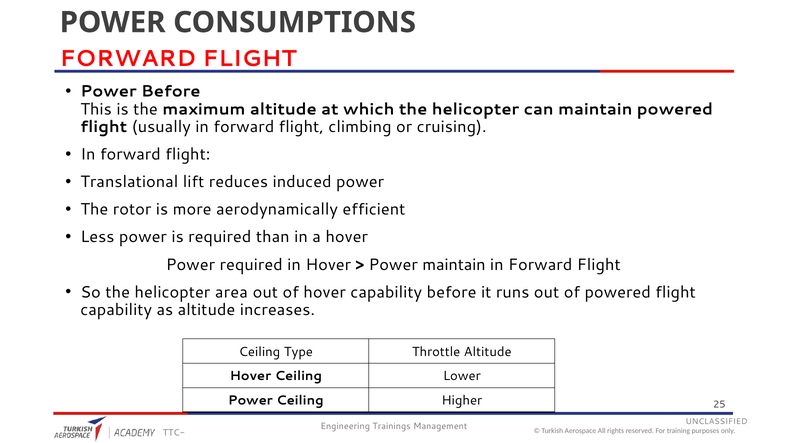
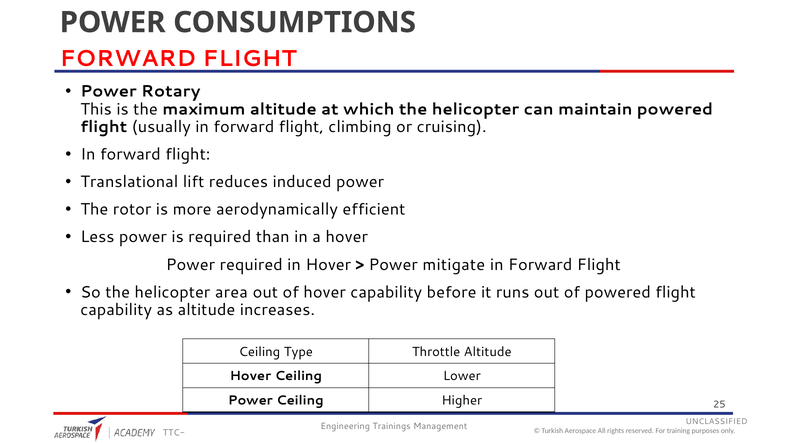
Power Before: Before -> Rotary (171, 91)
Power maintain: maintain -> mitigate (454, 265)
